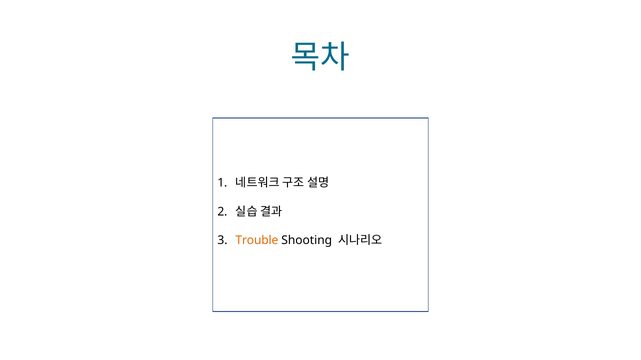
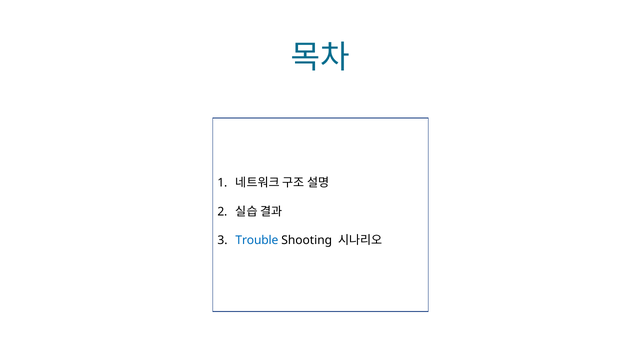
Trouble colour: orange -> blue (257, 241)
